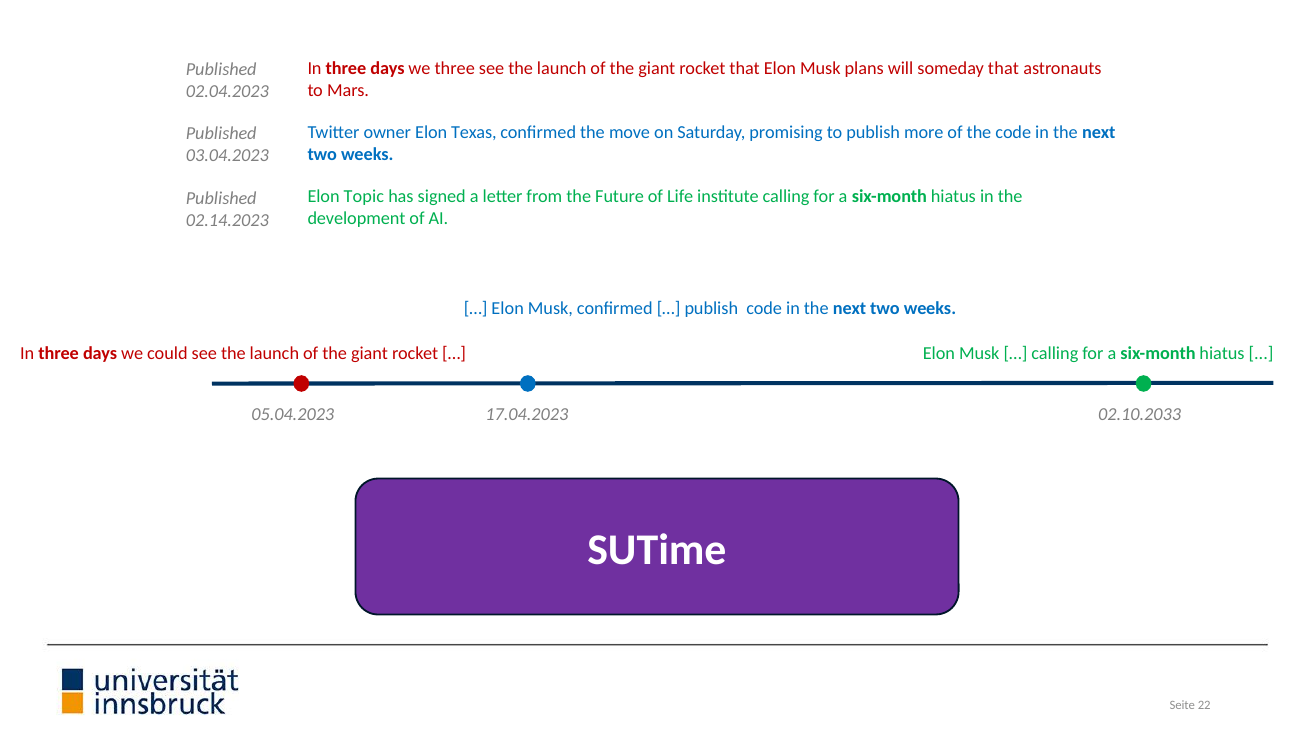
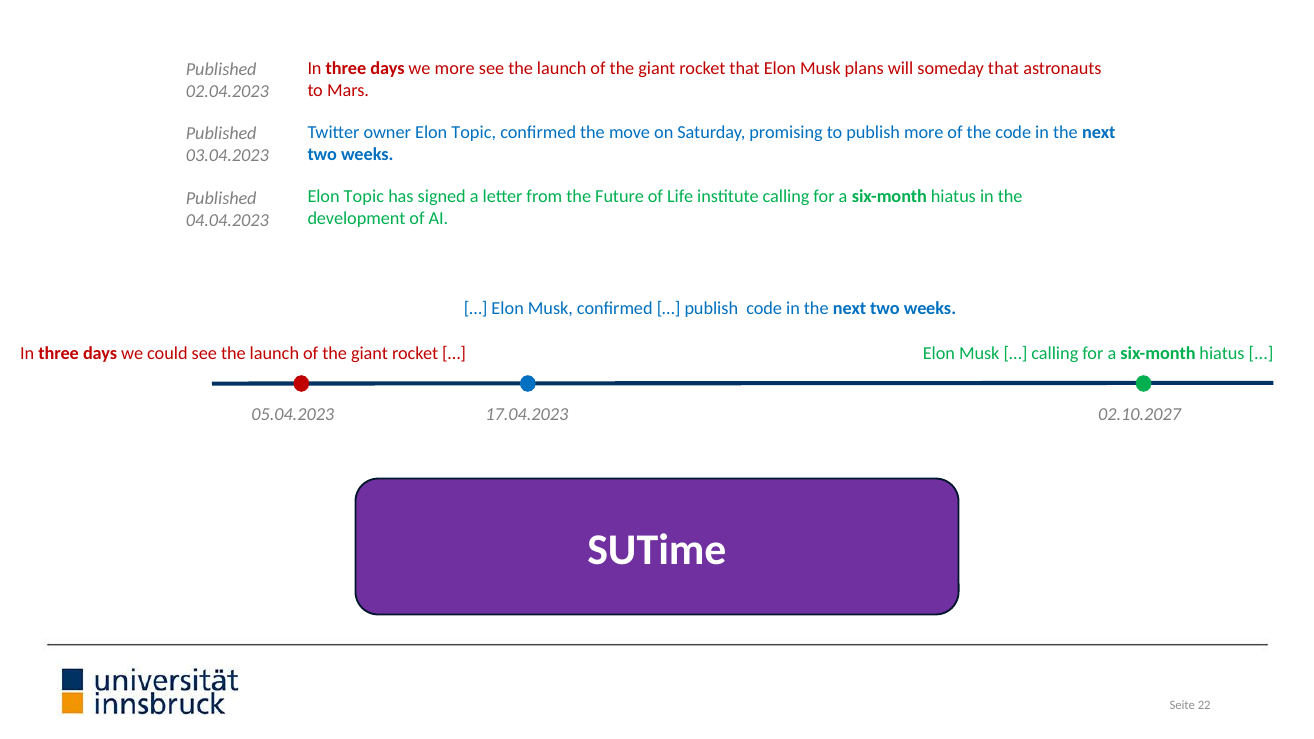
we three: three -> more (455, 68)
owner Elon Texas: Texas -> Topic (474, 132)
02.14.2023: 02.14.2023 -> 04.04.2023 (227, 220)
02.10.2033: 02.10.2033 -> 02.10.2027 (1140, 415)
